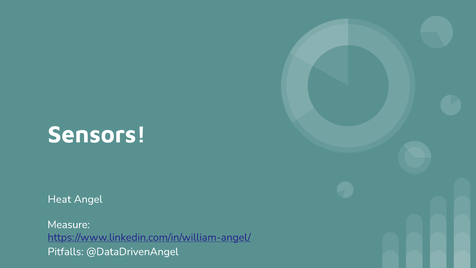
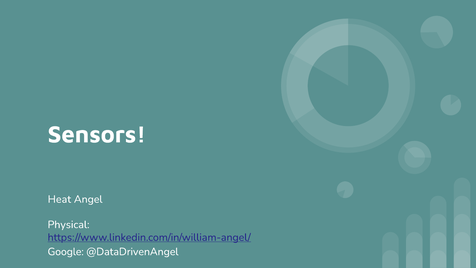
Measure: Measure -> Physical (69, 224)
Pitfalls: Pitfalls -> Google (66, 251)
